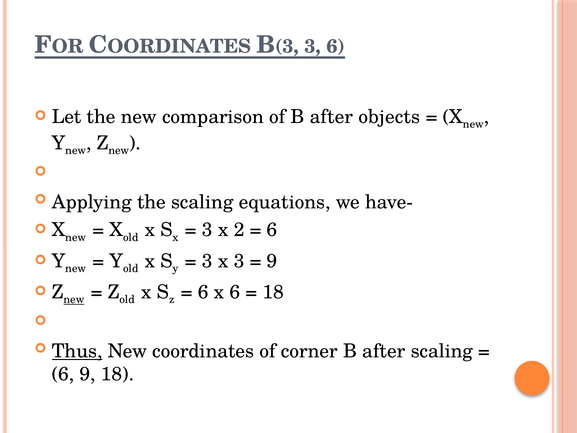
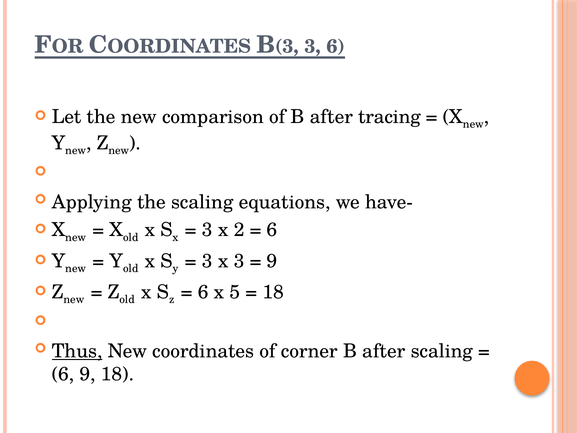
objects: objects -> tracing (389, 117)
new underline: present -> none (74, 299)
x 6: 6 -> 5 (235, 292)
